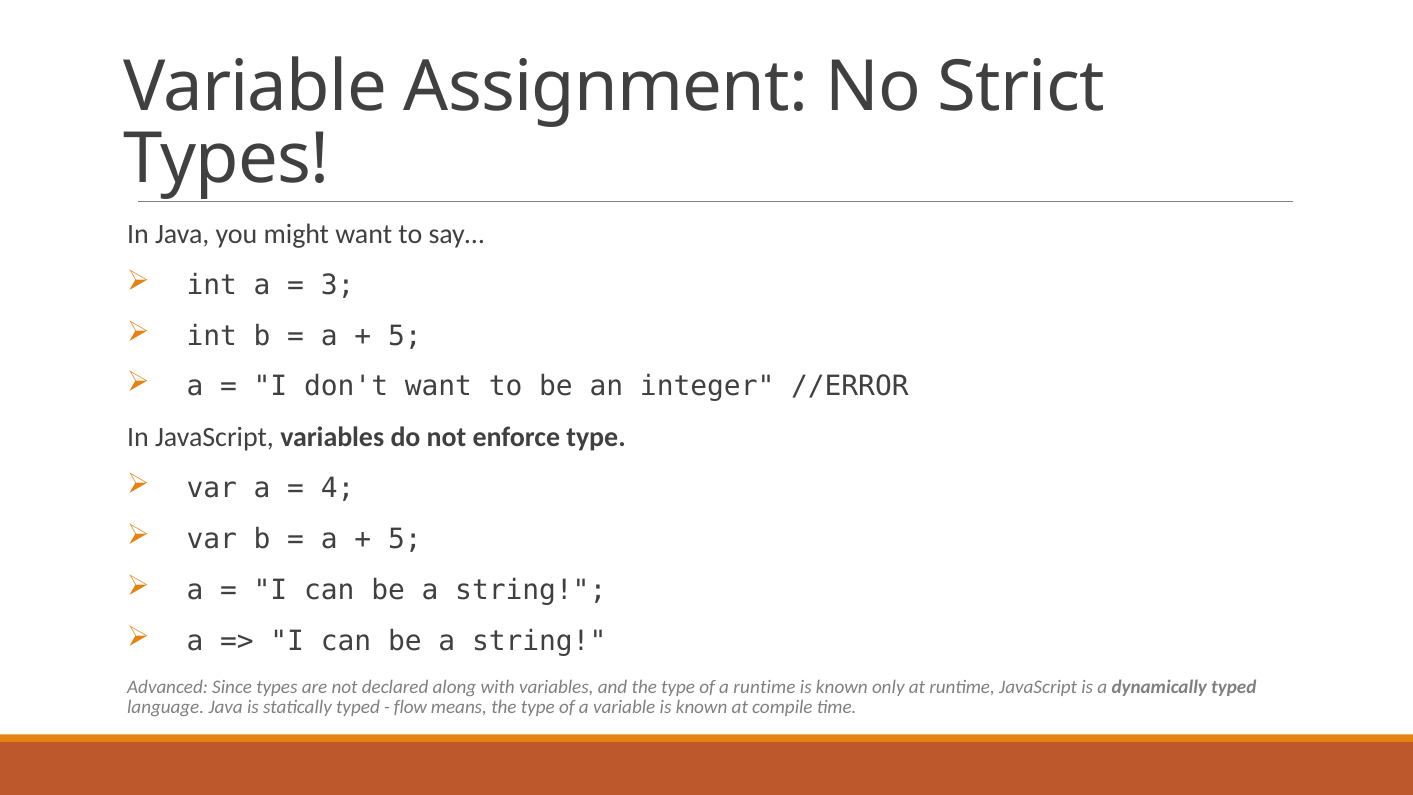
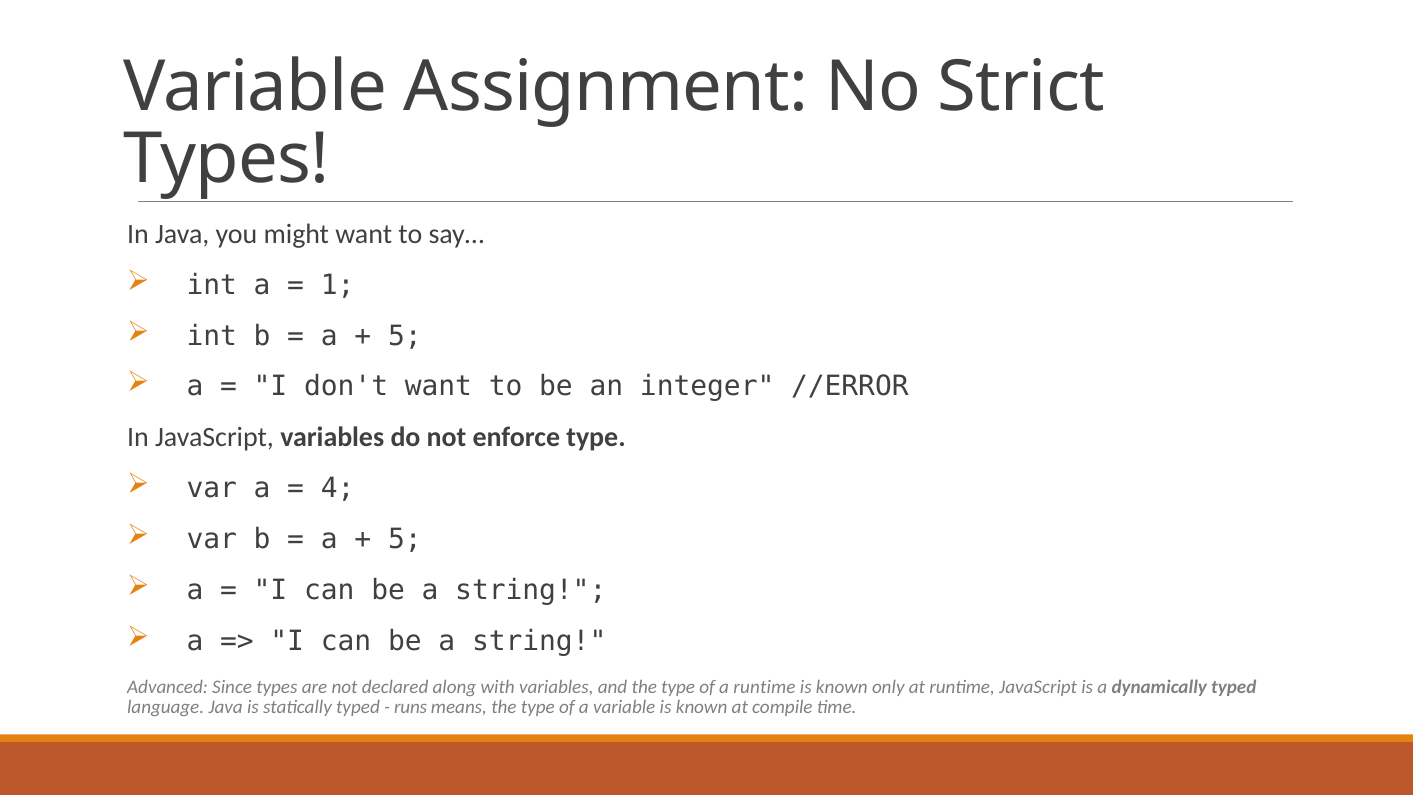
3: 3 -> 1 (338, 285)
flow: flow -> runs (411, 708)
